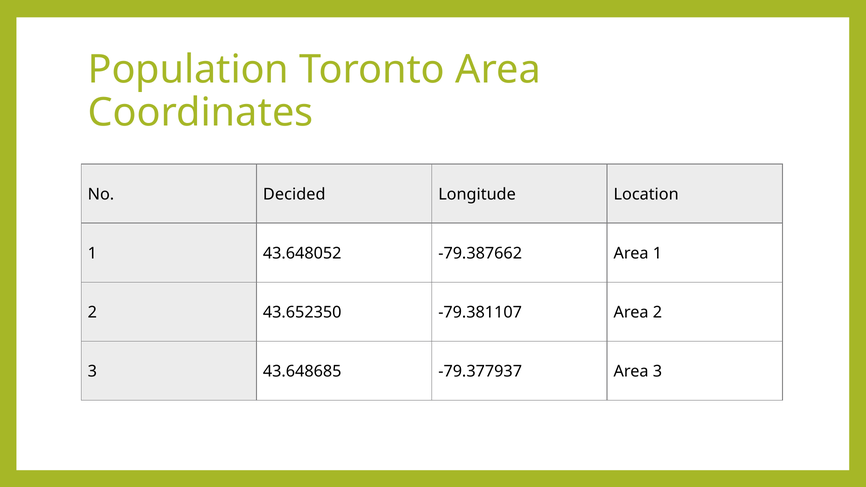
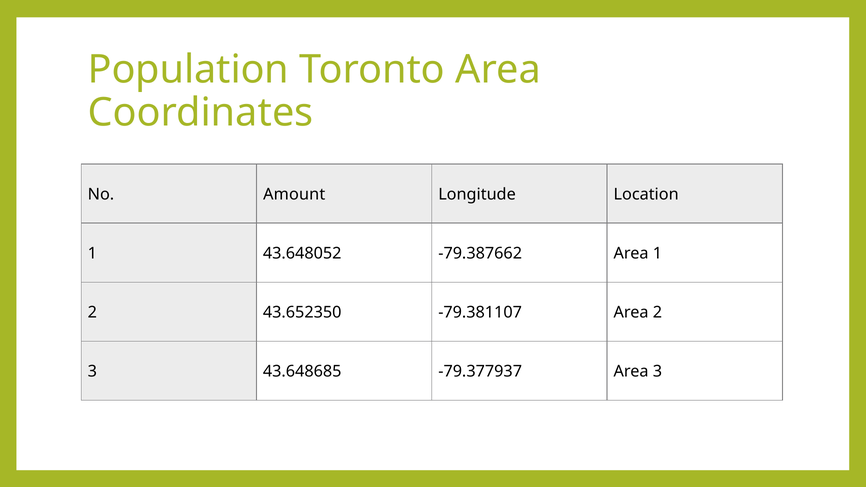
Decided: Decided -> Amount (294, 195)
